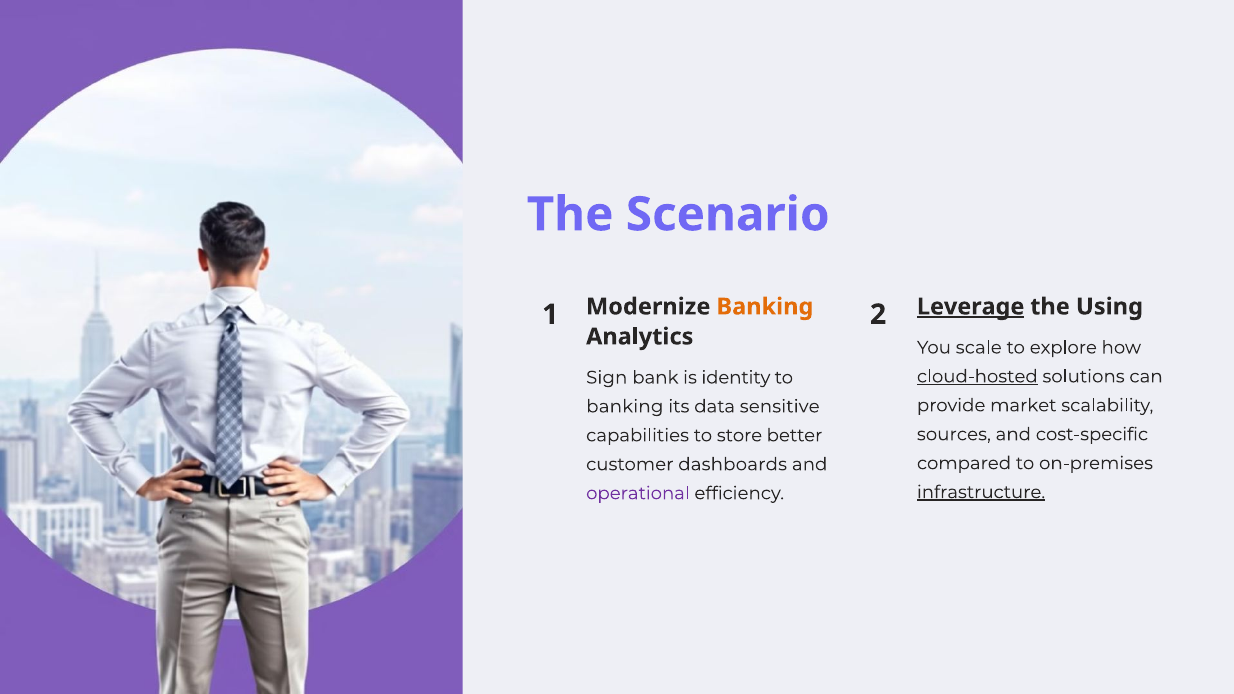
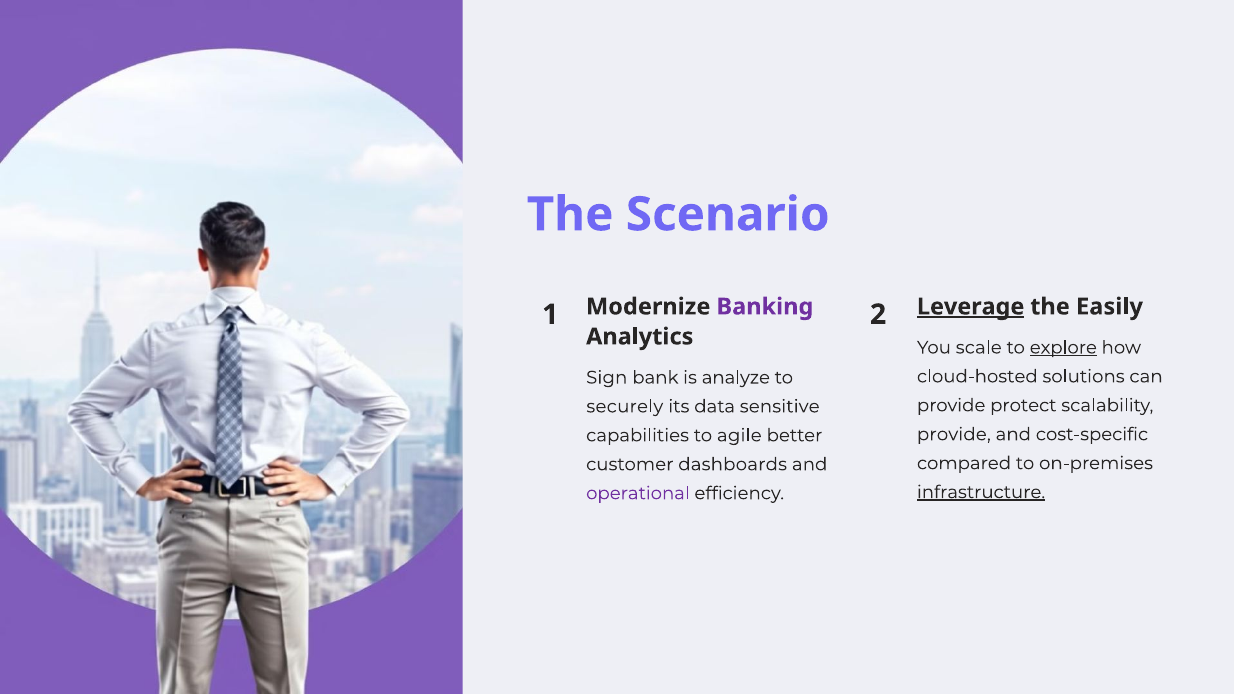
Banking colour: orange -> purple (765, 307)
Using: Using -> Easily (1109, 307)
explore underline: none -> present (1063, 348)
cloud-hosted underline: present -> none (977, 377)
identity: identity -> analyze (736, 378)
market: market -> protect (1023, 405)
banking: banking -> securely (625, 407)
sources: sources -> provide (954, 434)
store: store -> agile (739, 435)
